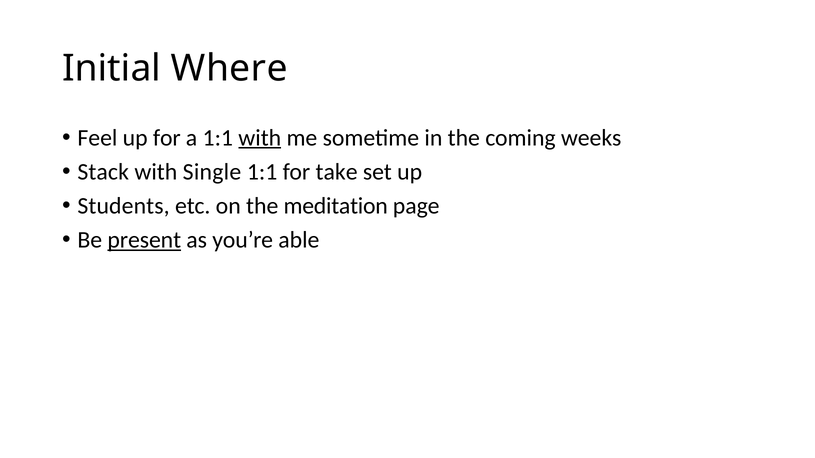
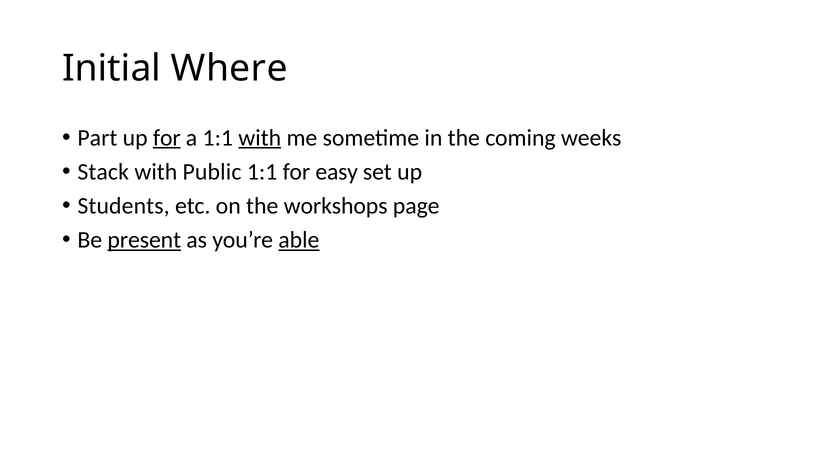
Feel: Feel -> Part (97, 138)
for underline: none -> present (167, 138)
Single: Single -> Public (212, 172)
take: take -> easy (337, 172)
meditation: meditation -> workshops (336, 206)
able underline: none -> present (299, 240)
